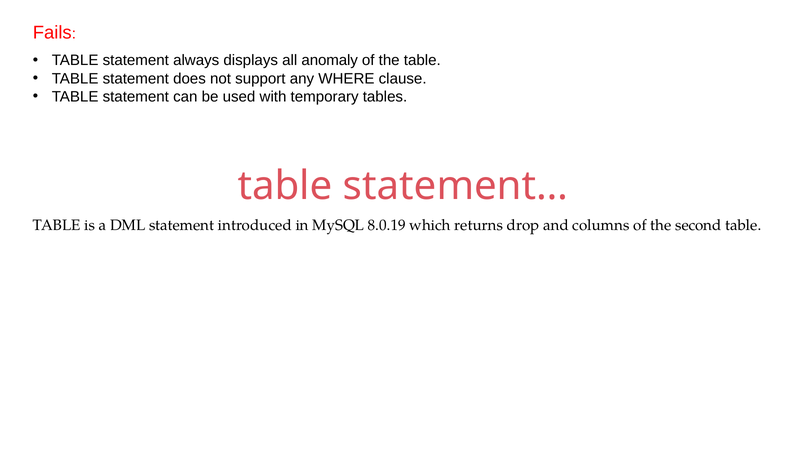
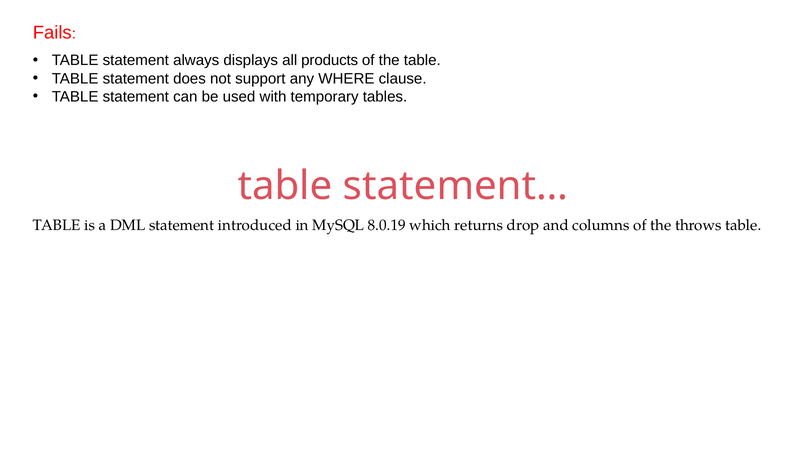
anomaly: anomaly -> products (330, 61)
second: second -> throws (698, 225)
